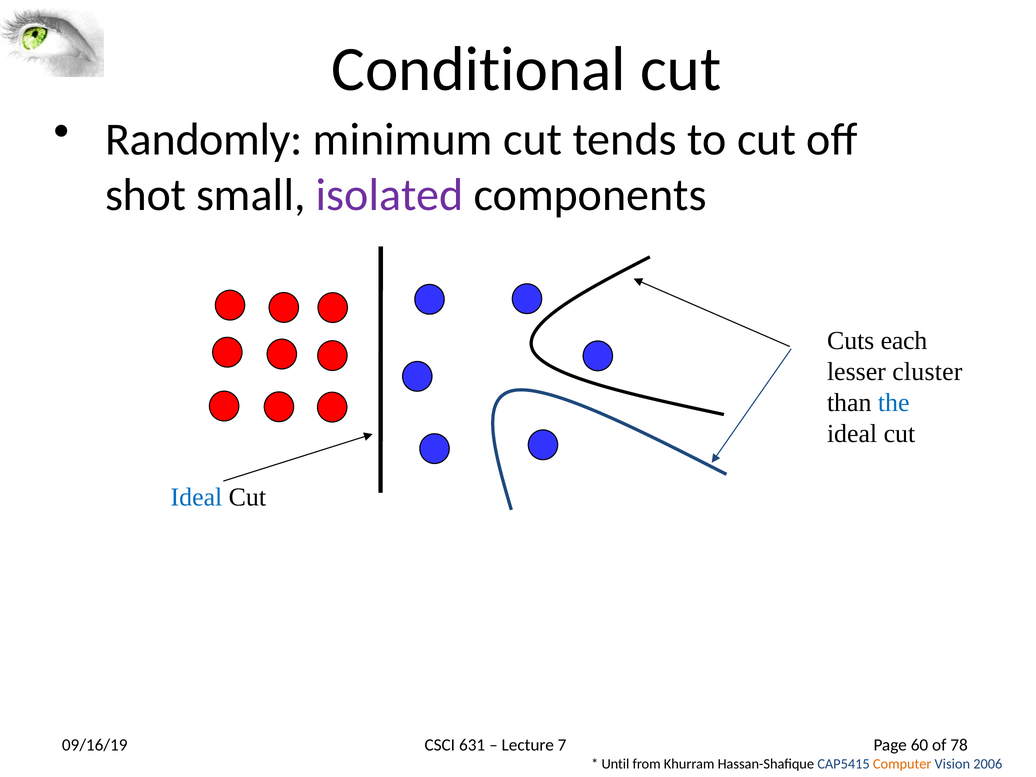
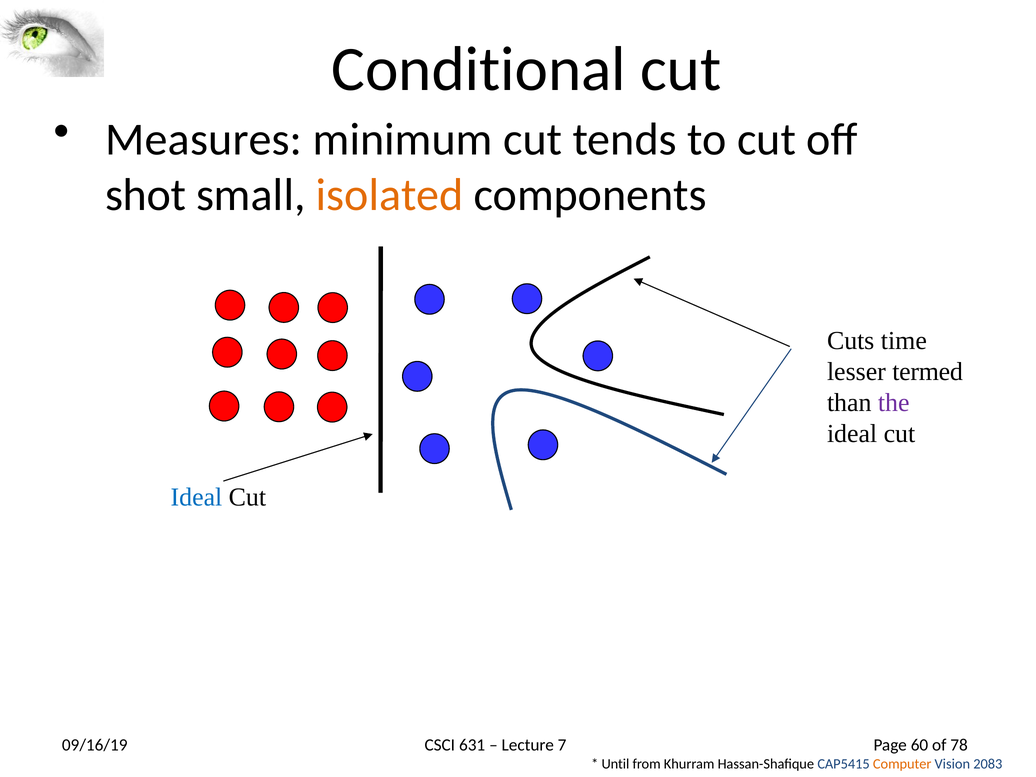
Randomly: Randomly -> Measures (204, 140)
isolated colour: purple -> orange (390, 195)
each: each -> time (904, 341)
cluster: cluster -> termed (928, 372)
the colour: blue -> purple (894, 403)
2006: 2006 -> 2083 (988, 764)
